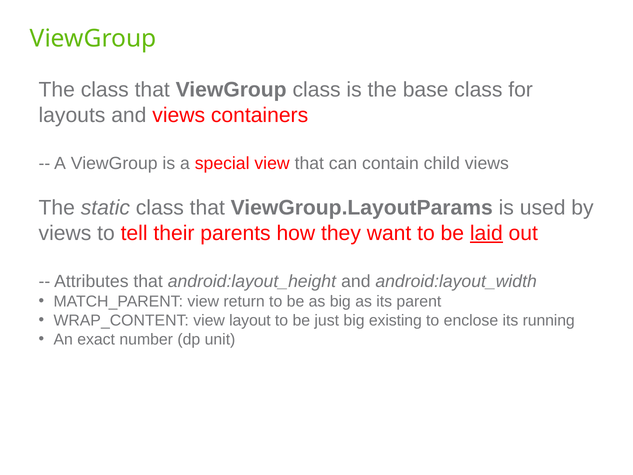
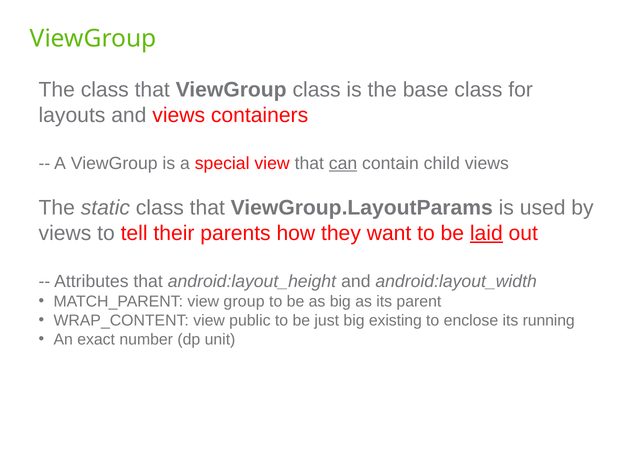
can underline: none -> present (343, 163)
return: return -> group (244, 301)
layout: layout -> public (250, 320)
